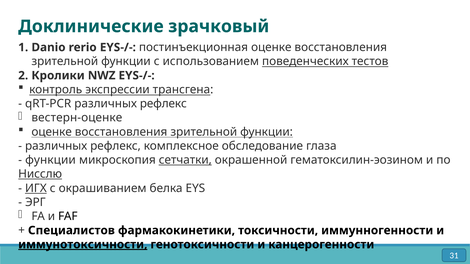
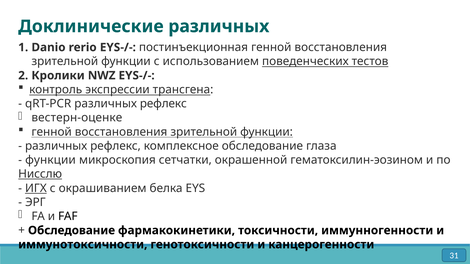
Доклинические зрачковый: зрачковый -> различных (219, 26)
постинъекционная оценке: оценке -> генной (271, 47)
оценке: оценке -> генной (52, 132)
сетчатки underline: present -> none (185, 160)
Специалистов: Специалистов -> Обследование (71, 231)
иммунотоксичности underline: present -> none (83, 245)
